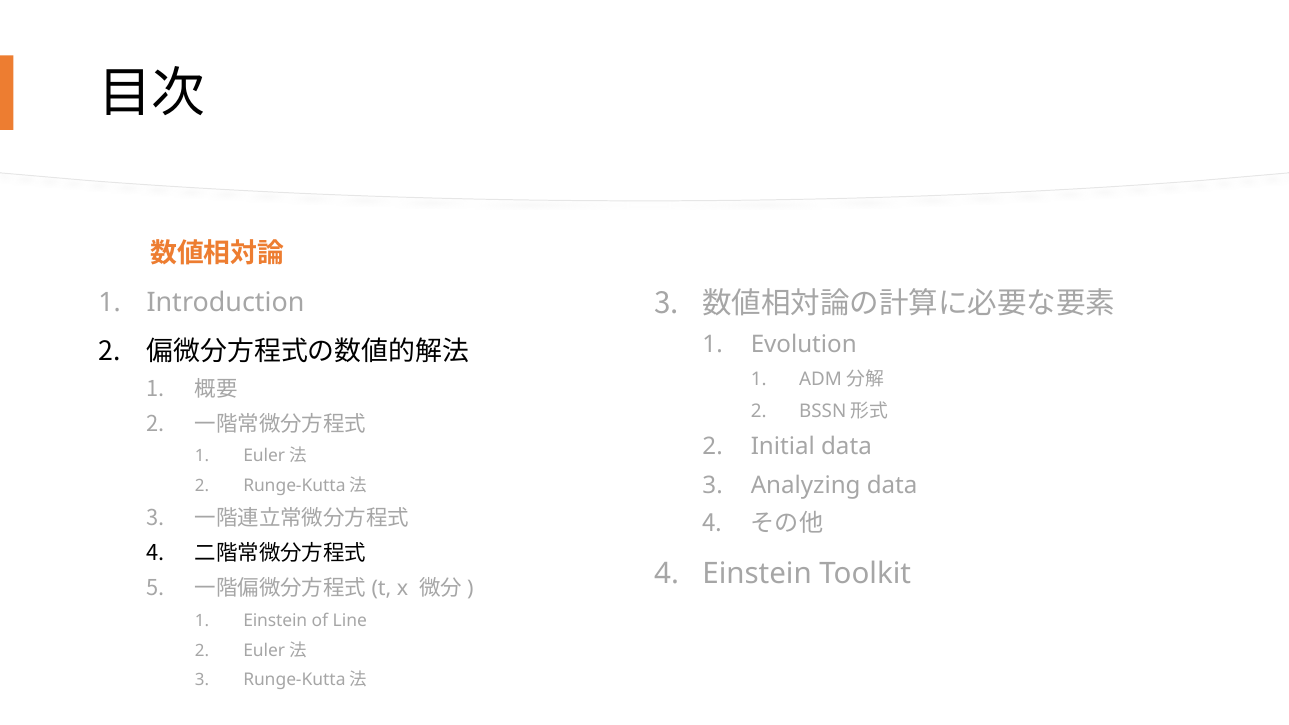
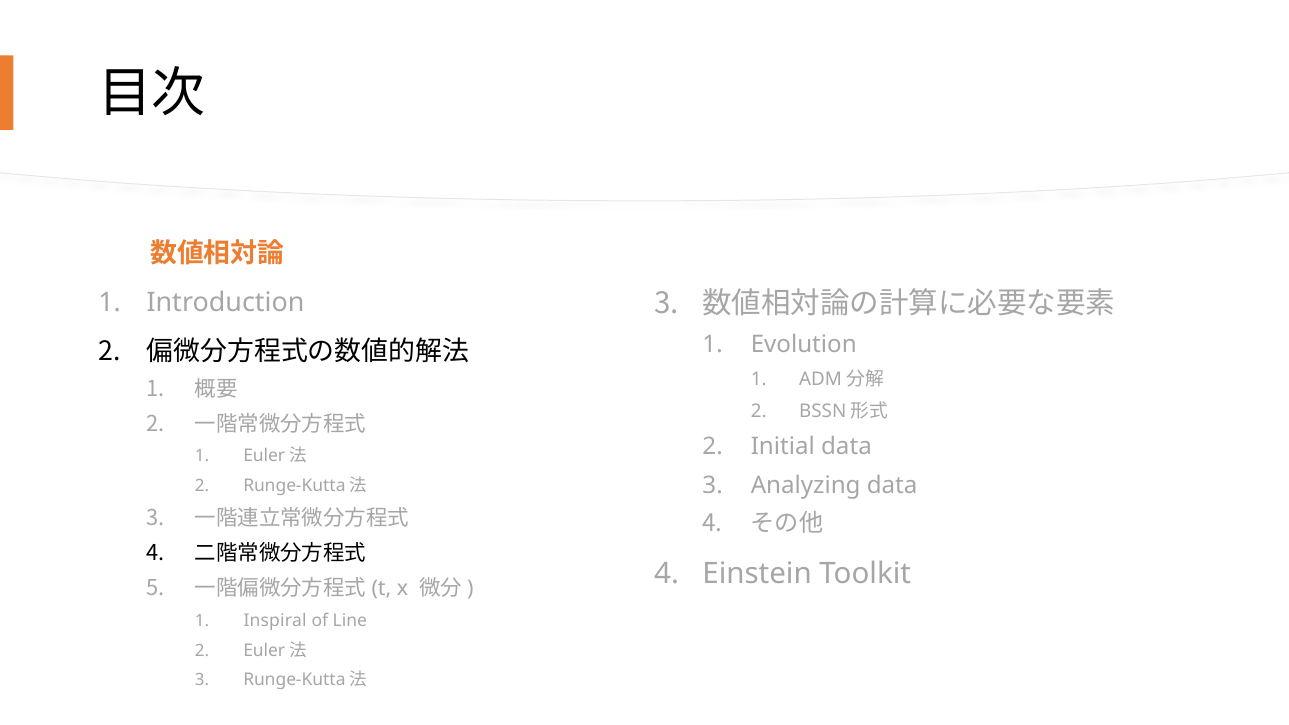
Einstein: Einstein -> Inspiral (275, 621)
